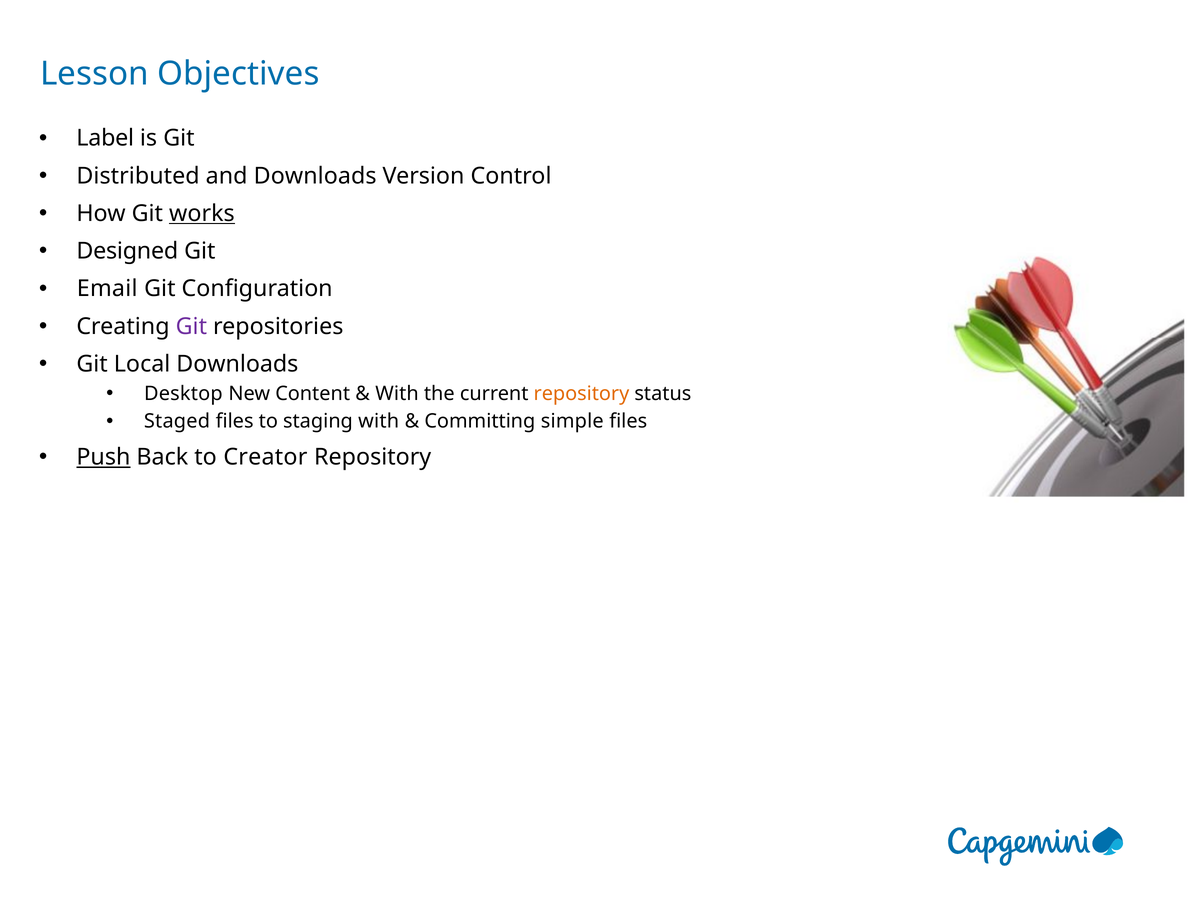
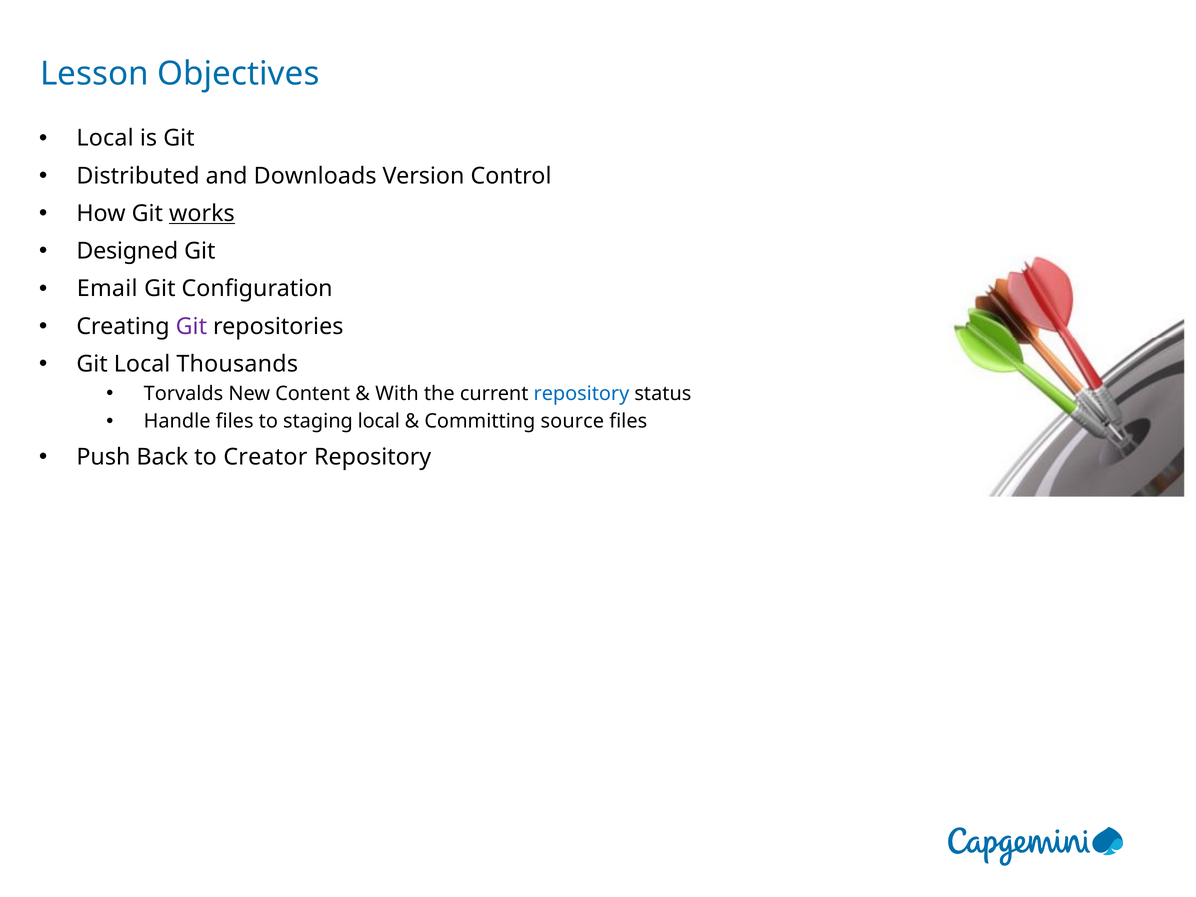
Label: Label -> Local (105, 138)
Local Downloads: Downloads -> Thousands (237, 364)
Desktop: Desktop -> Torvalds (183, 394)
repository colour: orange -> blue (581, 394)
Staged: Staged -> Handle (177, 421)
staging with: with -> local (379, 421)
simple: simple -> source (572, 421)
Push underline: present -> none (103, 457)
